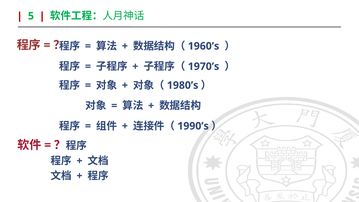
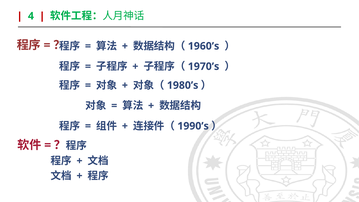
5: 5 -> 4 (31, 16)
